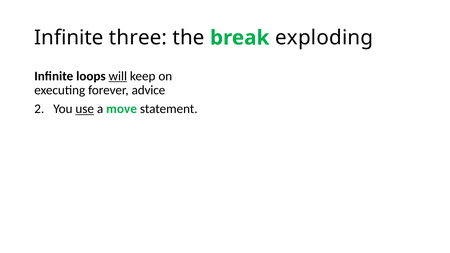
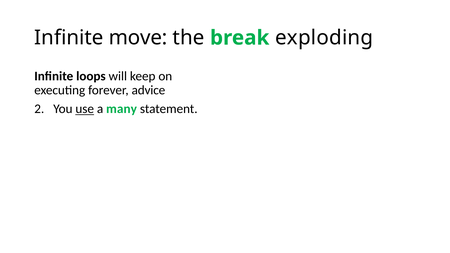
three: three -> move (138, 38)
will underline: present -> none (118, 76)
move: move -> many (122, 109)
